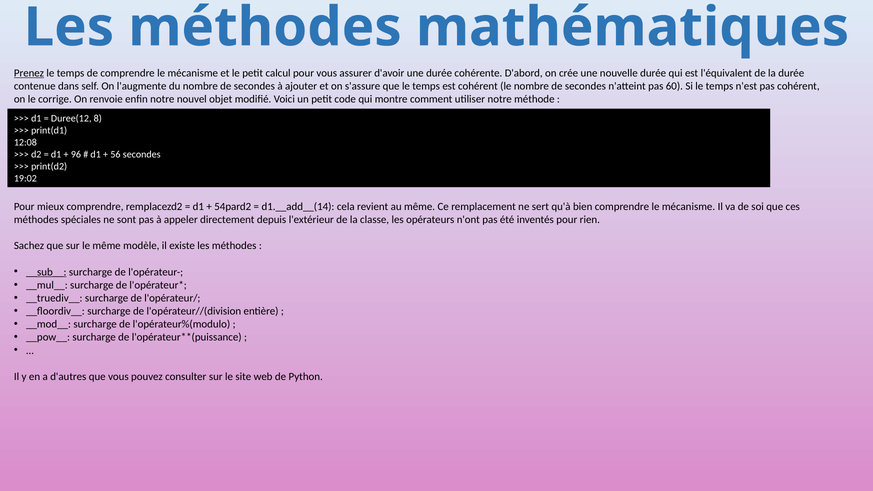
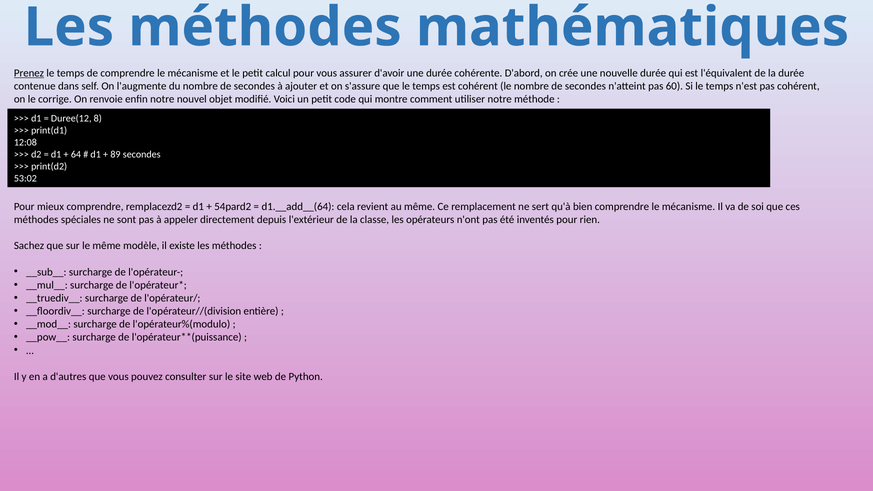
96: 96 -> 64 (76, 155)
56: 56 -> 89 (115, 155)
19:02: 19:02 -> 53:02 (25, 179)
d1.__add__(14: d1.__add__(14 -> d1.__add__(64 (298, 206)
__sub__ underline: present -> none (46, 272)
